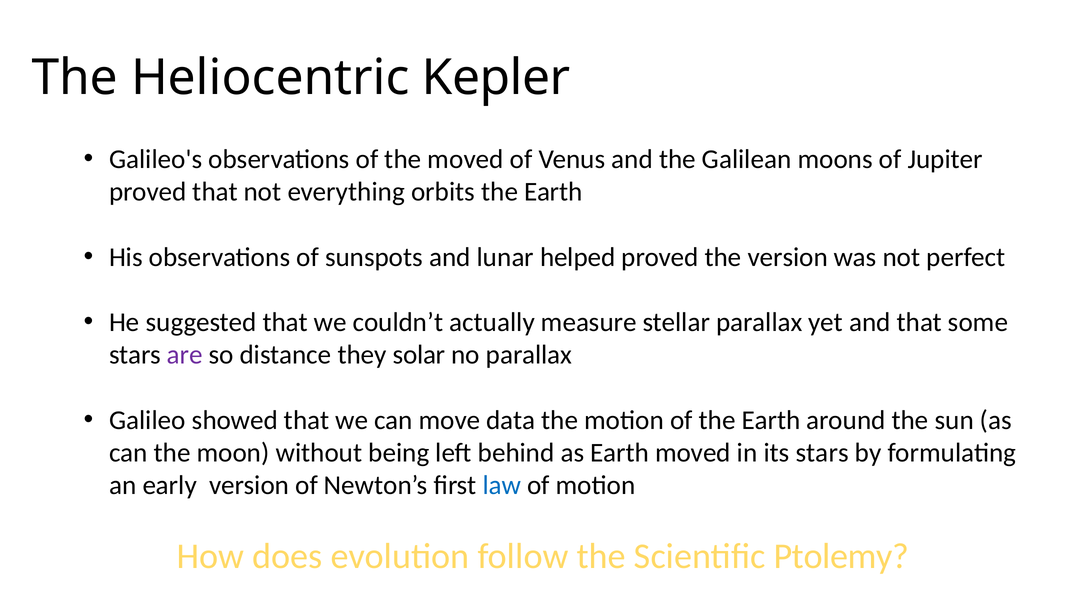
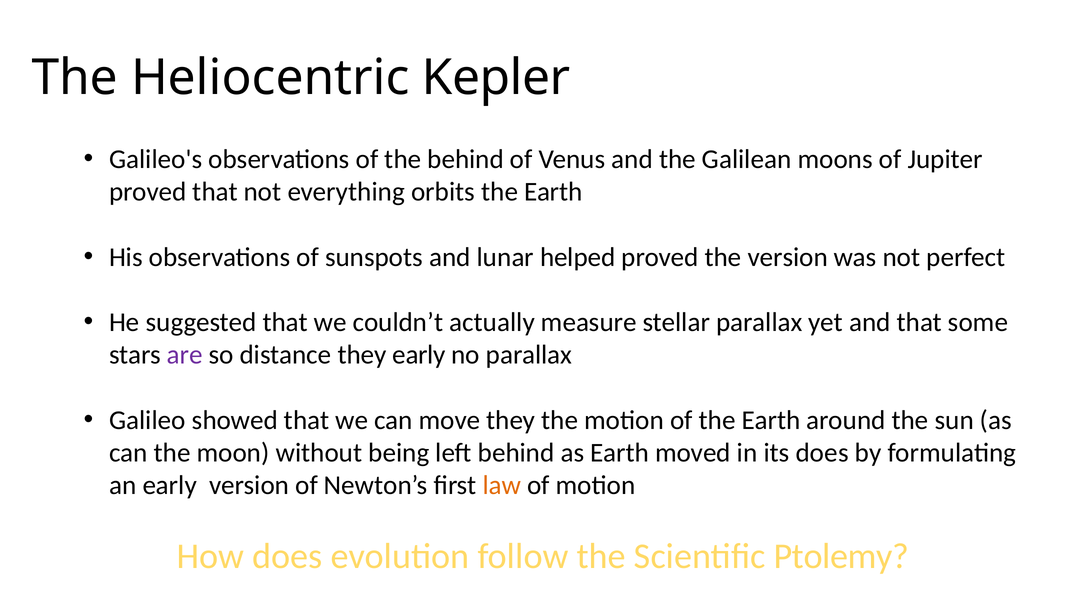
the moved: moved -> behind (466, 159)
they solar: solar -> early (419, 355)
move data: data -> they (511, 420)
its stars: stars -> does (822, 453)
law colour: blue -> orange (502, 485)
